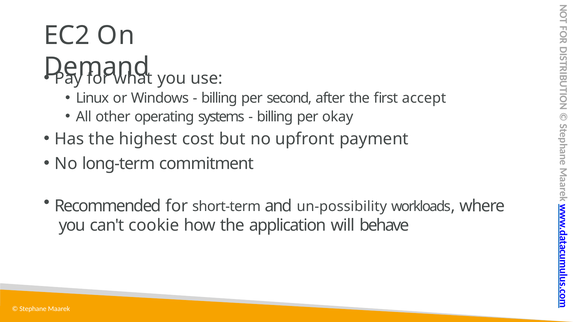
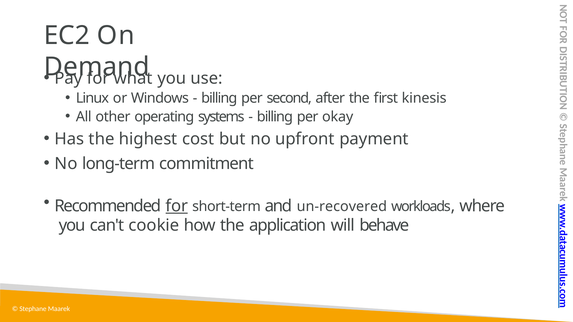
accept: accept -> kinesis (424, 98)
for underline: none -> present (177, 206)
un-possibility: un-possibility -> un-recovered (342, 207)
